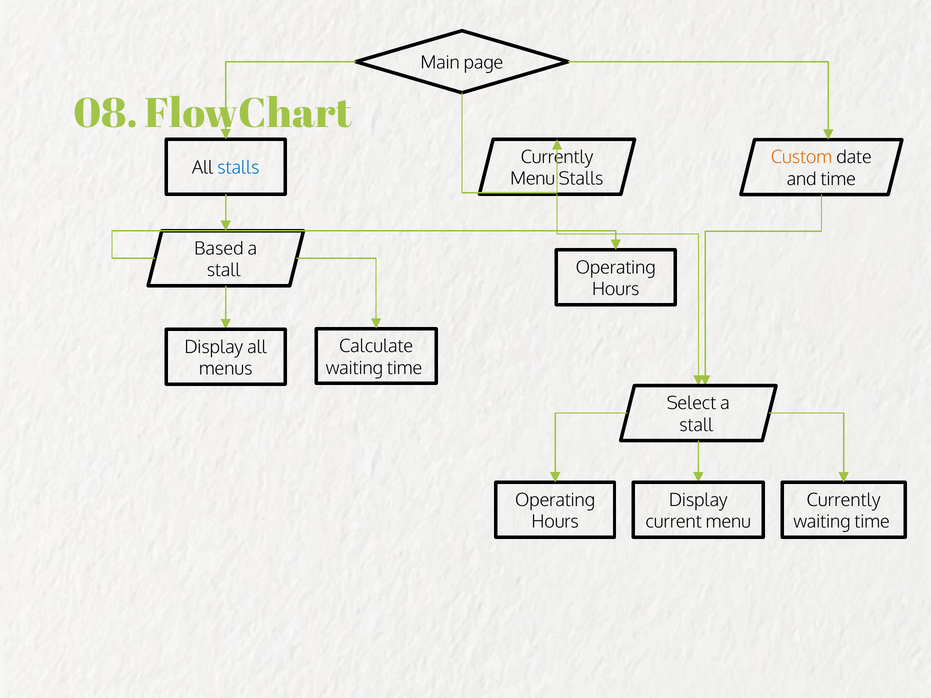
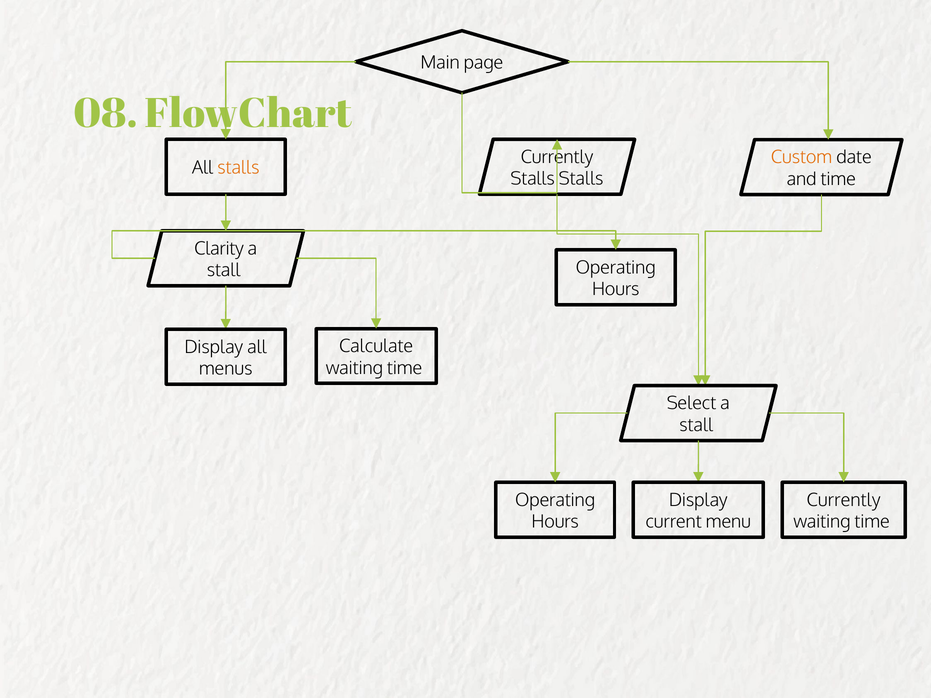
stalls colour: blue -> orange (238, 168)
Menu: Menu -> Stalls (533, 179)
Based: Based -> Clarity (219, 249)
